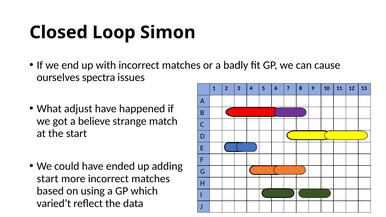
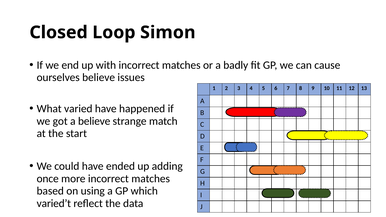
ourselves spectra: spectra -> believe (99, 77)
adjust: adjust -> varied (78, 109)
start: start -> once (48, 179)
